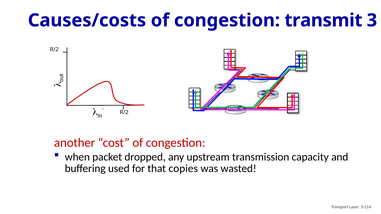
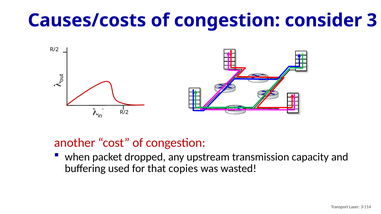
transmit: transmit -> consider (323, 20)
